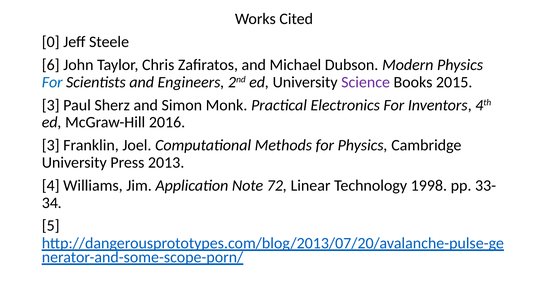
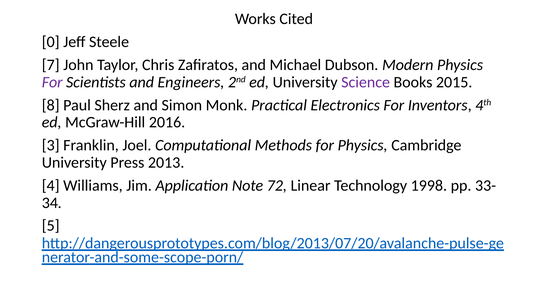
6: 6 -> 7 (51, 65)
For colour: blue -> purple (52, 82)
3: 3 -> 8 (51, 105)
